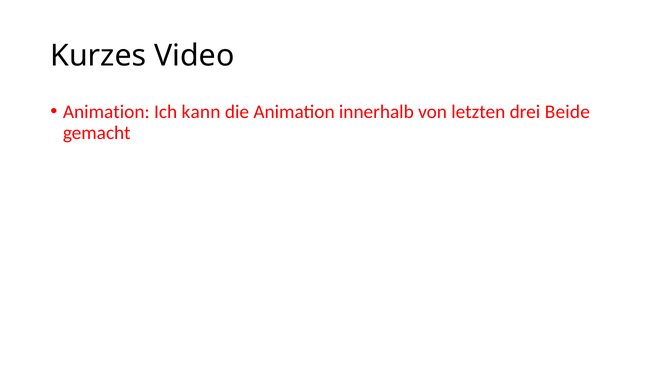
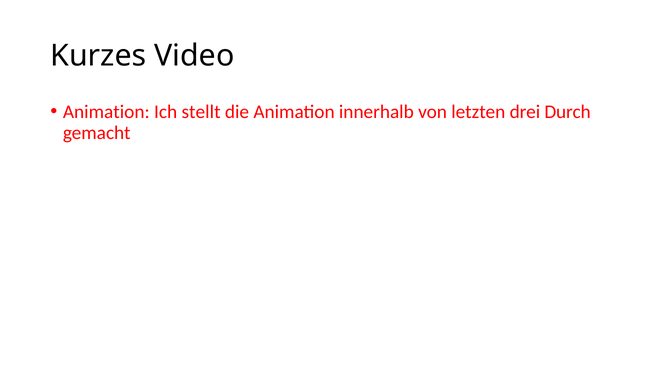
kann: kann -> stellt (201, 112)
Beide: Beide -> Durch (568, 112)
